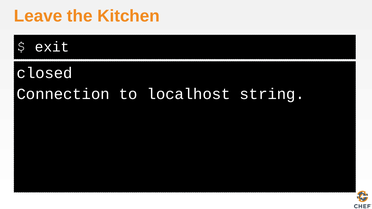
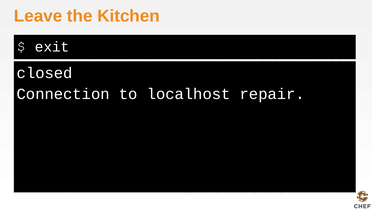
string: string -> repair (272, 94)
